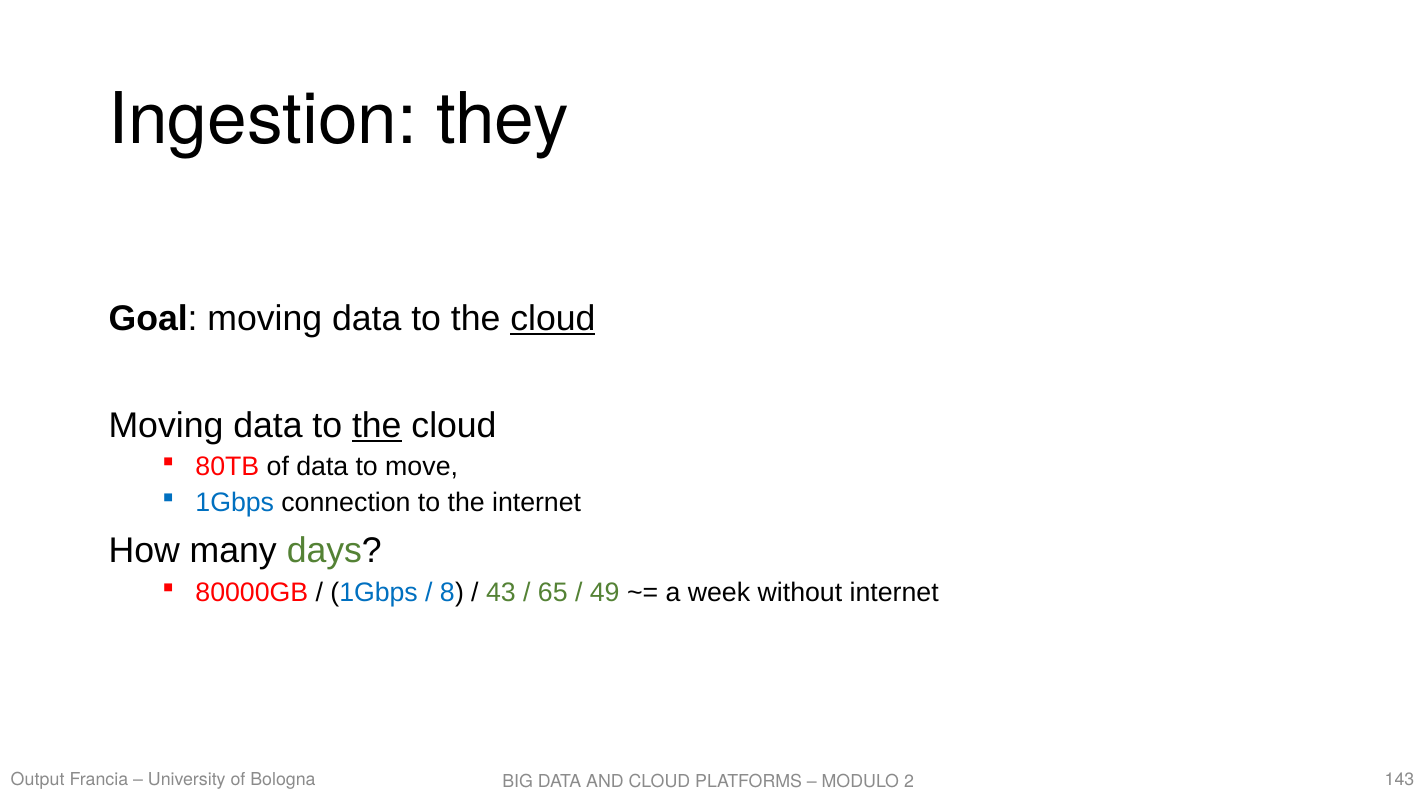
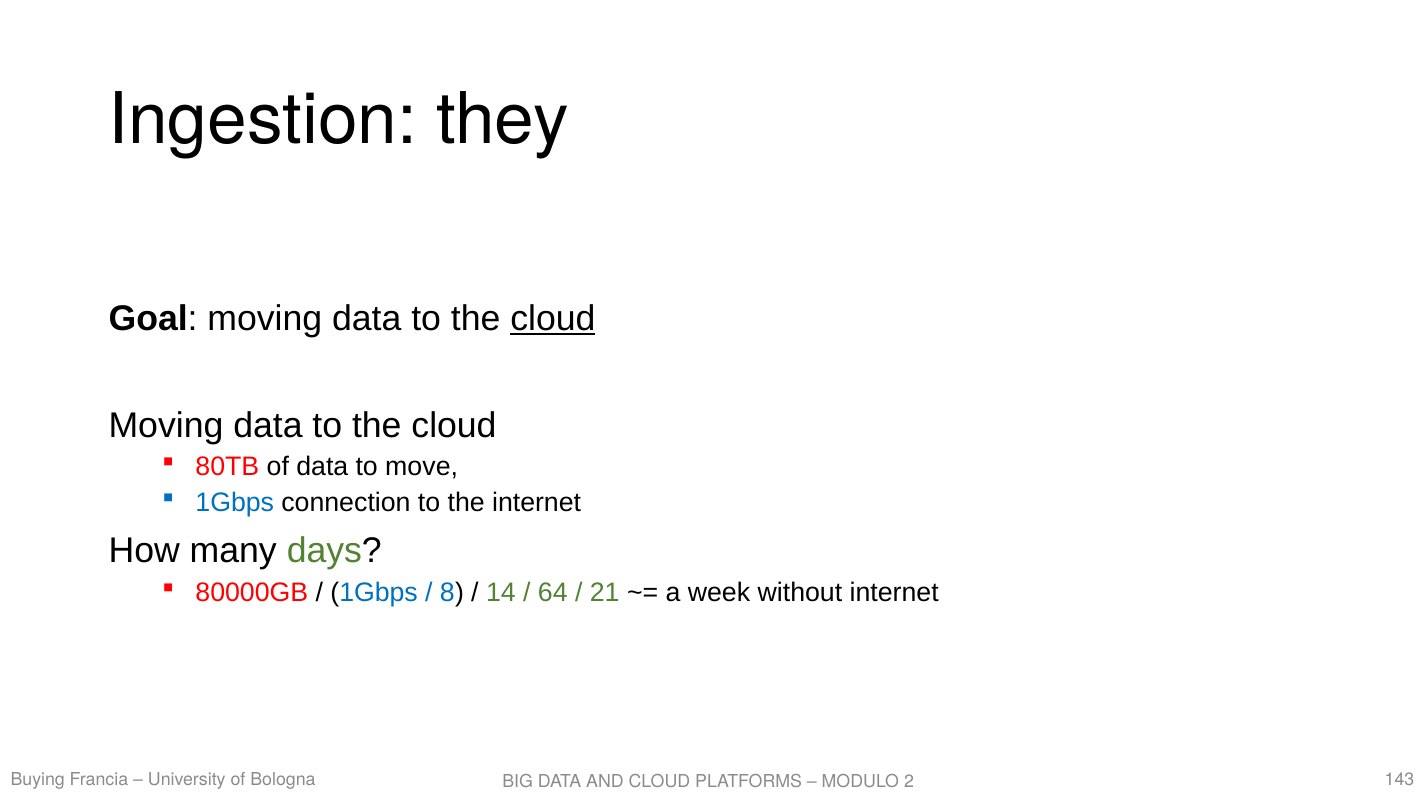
the underline: present -> none (377, 425)
43: 43 -> 14 (501, 592)
65: 65 -> 64 (553, 592)
49: 49 -> 21 (605, 592)
Output: Output -> Buying (38, 779)
